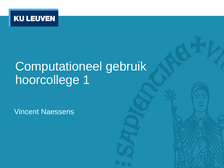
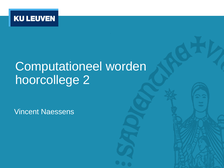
gebruik: gebruik -> worden (126, 67)
1: 1 -> 2 (86, 80)
